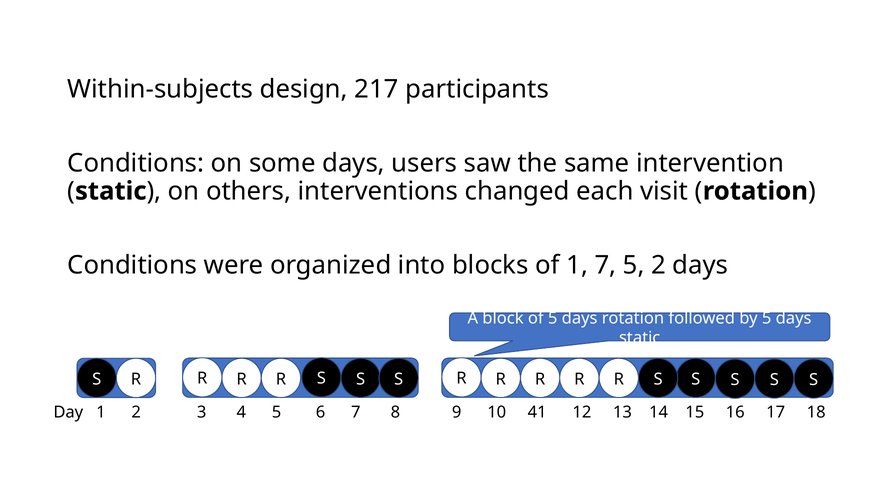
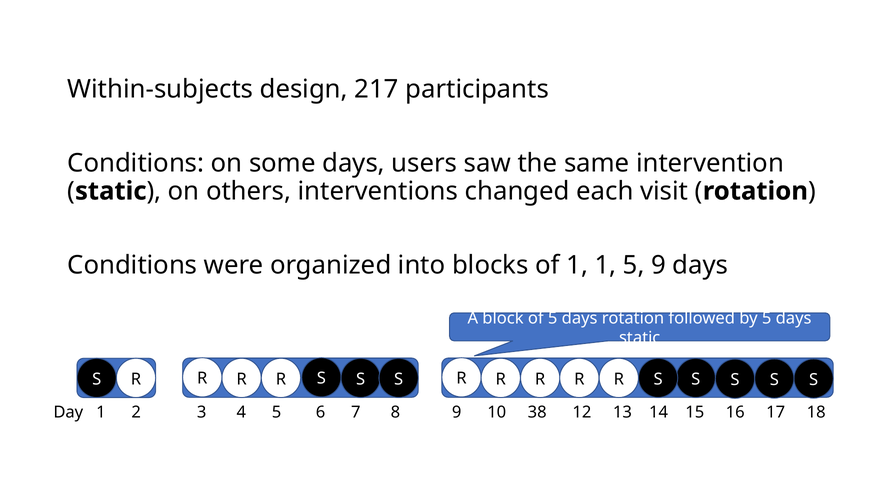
1 7: 7 -> 1 (605, 265)
5 2: 2 -> 9 (659, 265)
41: 41 -> 38 (537, 413)
